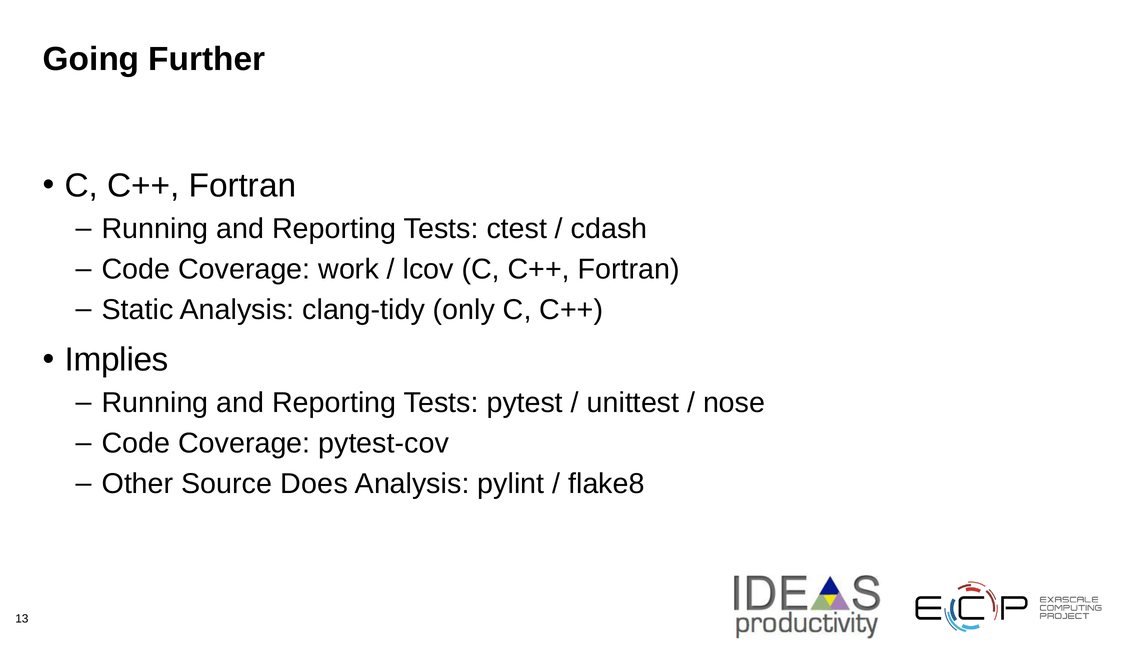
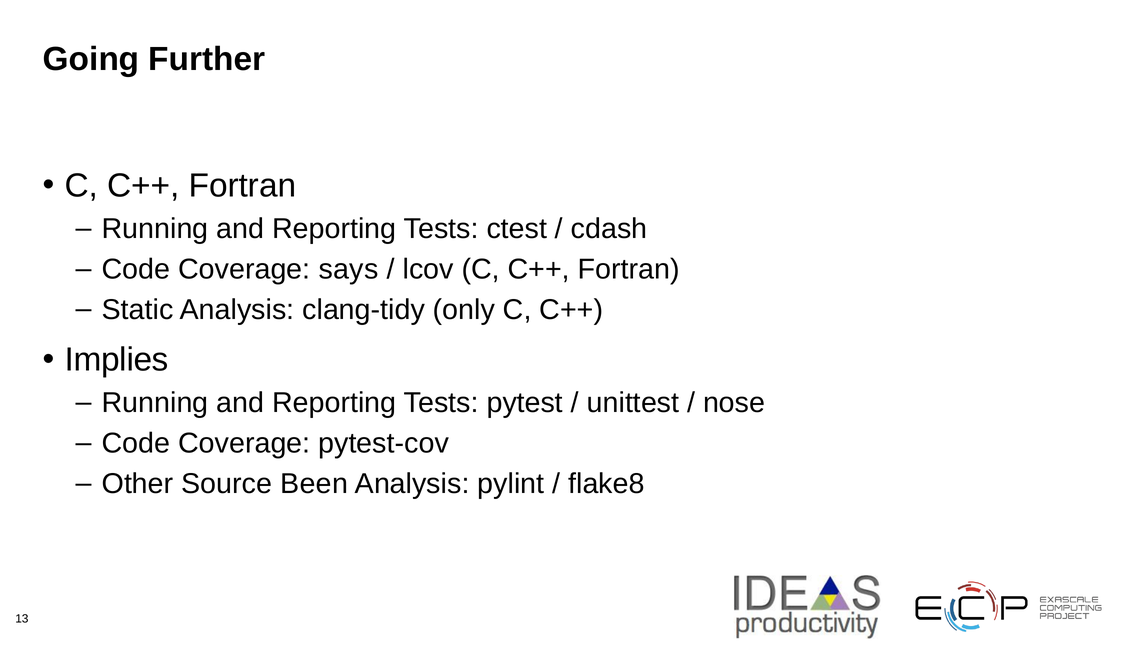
work: work -> says (348, 269)
Does: Does -> Been (314, 484)
